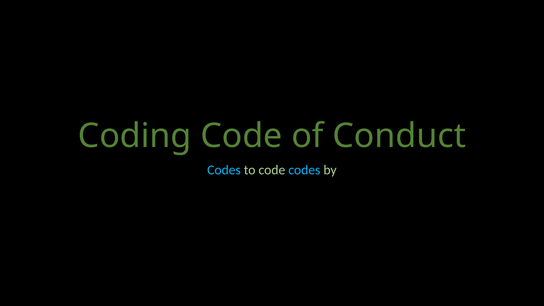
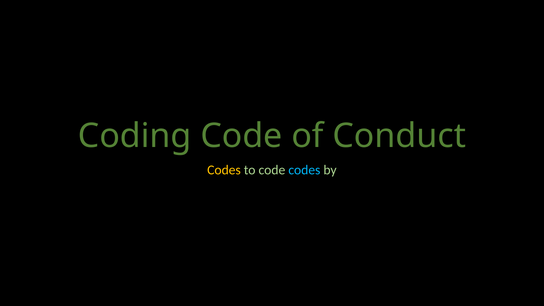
Codes colour: light blue -> yellow (224, 170)
